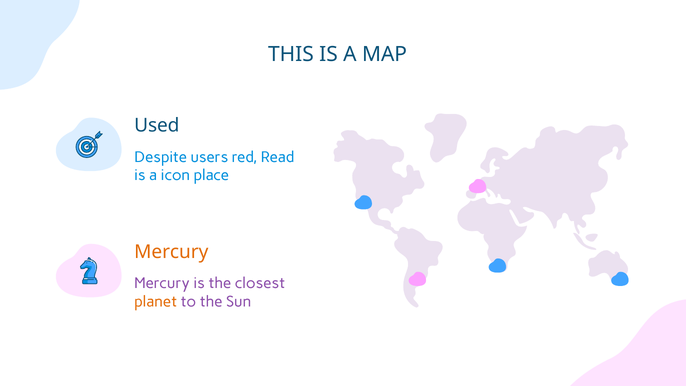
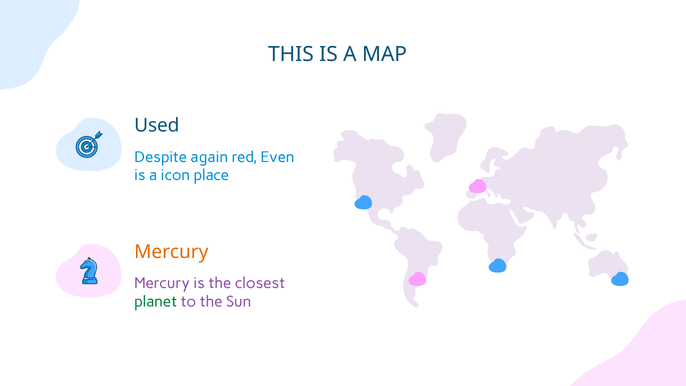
users: users -> again (209, 157)
Read: Read -> Even (277, 157)
planet colour: orange -> green (156, 301)
